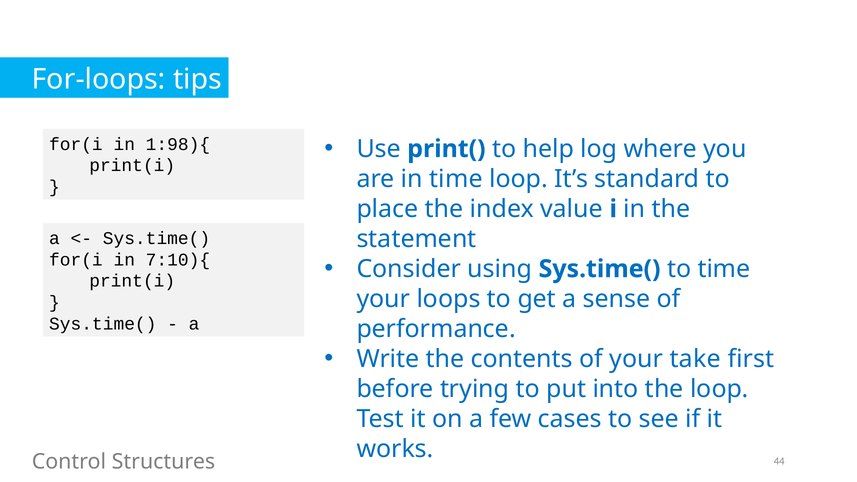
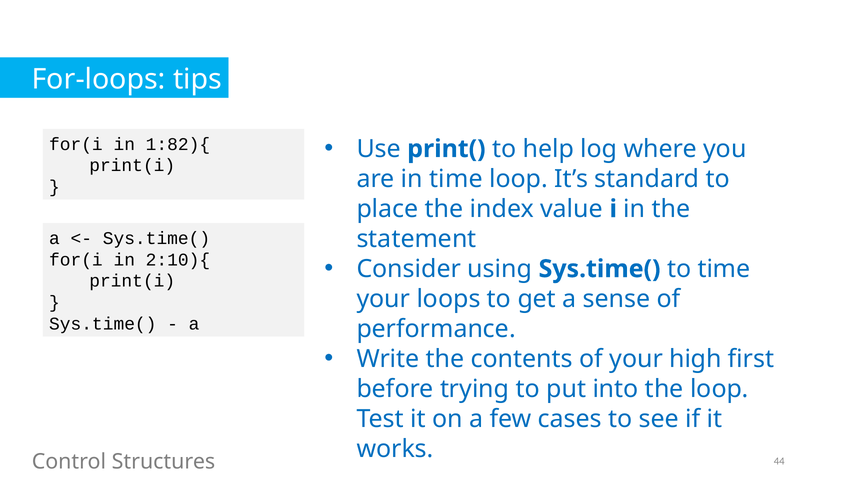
1:98){: 1:98){ -> 1:82){ (178, 144)
7:10){: 7:10){ -> 2:10){ (178, 260)
take: take -> high (695, 359)
